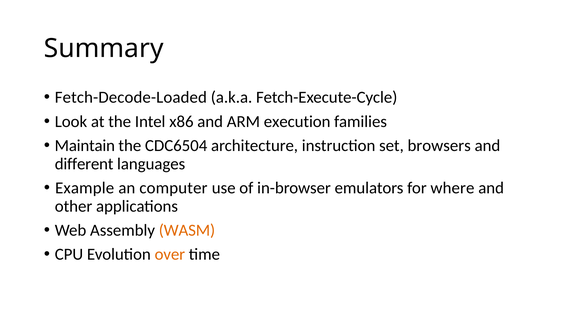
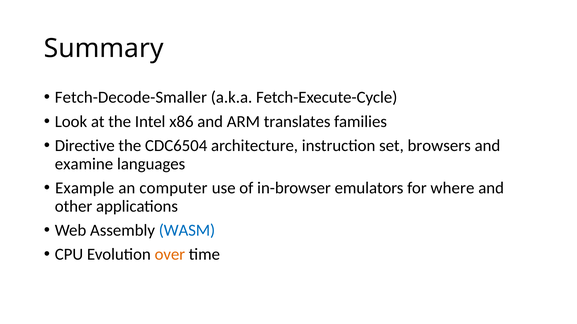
Fetch-Decode-Loaded: Fetch-Decode-Loaded -> Fetch-Decode-Smaller (131, 98)
execution: execution -> translates (297, 122)
Maintain: Maintain -> Directive (85, 146)
different: different -> examine (84, 164)
WASM colour: orange -> blue (187, 231)
